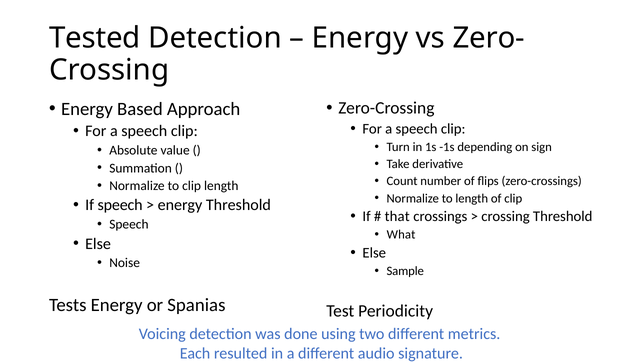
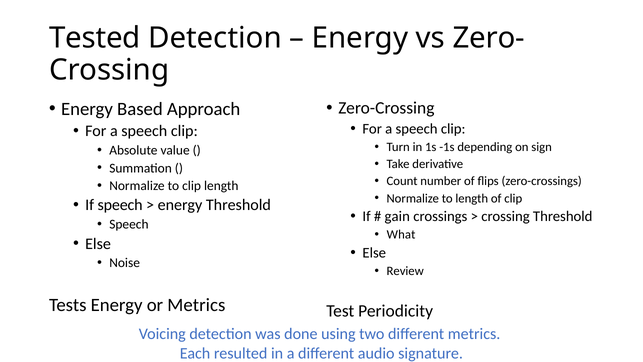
that: that -> gain (397, 216)
Sample: Sample -> Review (405, 271)
or Spanias: Spanias -> Metrics (196, 305)
